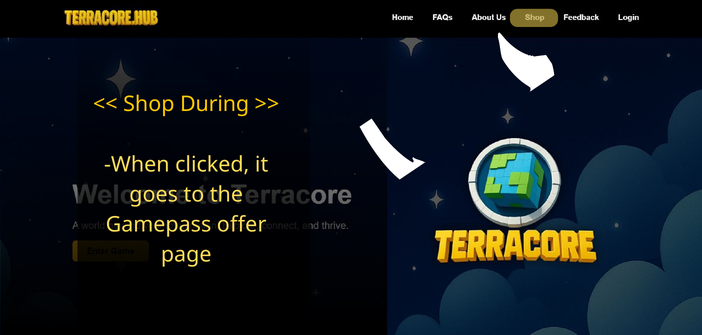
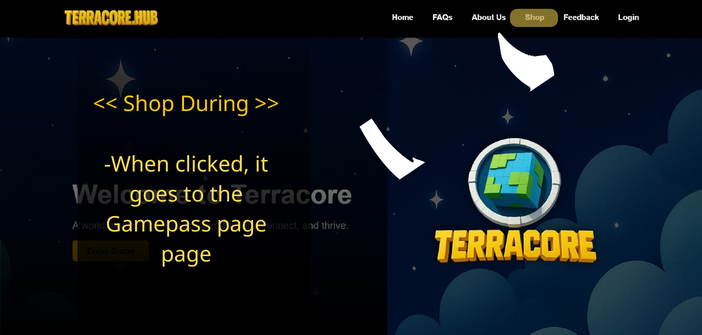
Gamepass offer: offer -> page (242, 225)
